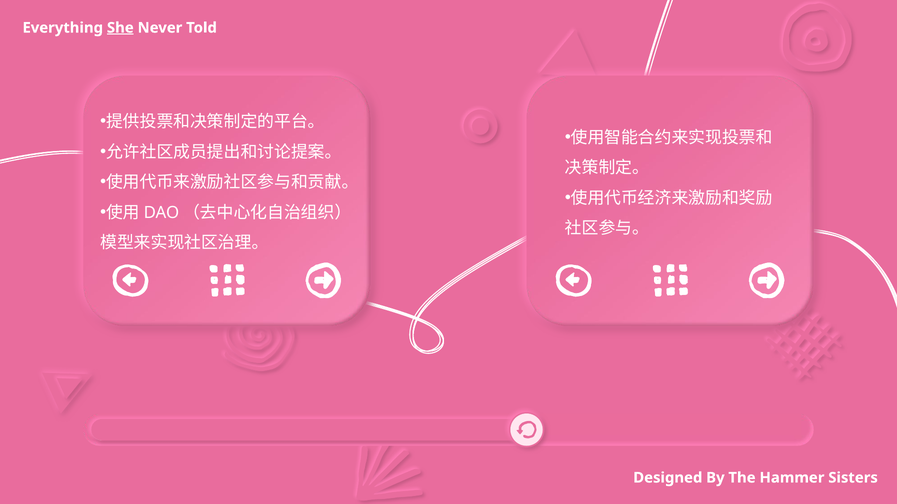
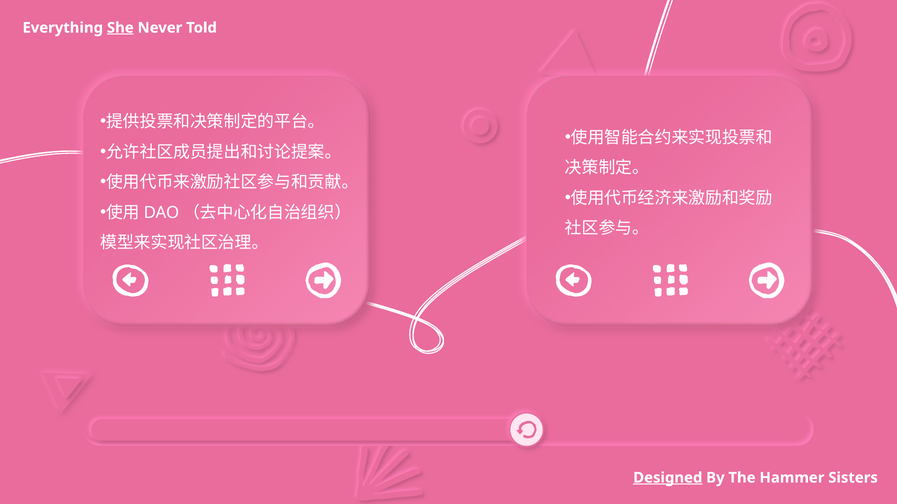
Designed underline: none -> present (668, 478)
